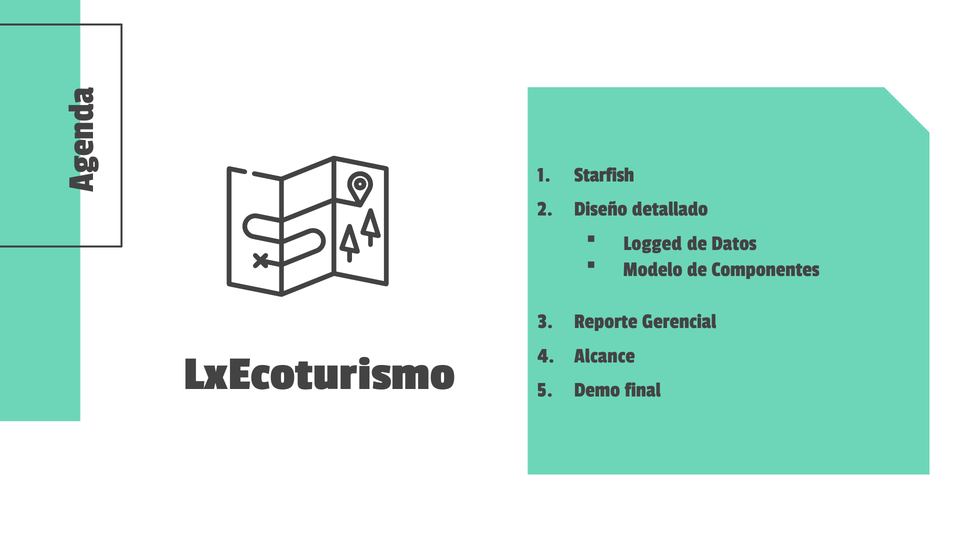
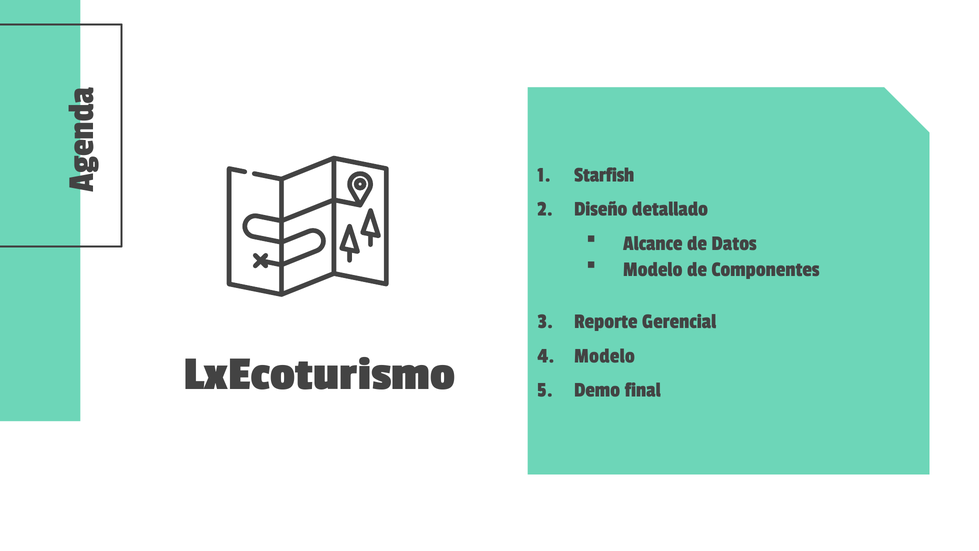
Logged: Logged -> Alcance (653, 243)
Alcance: Alcance -> Modelo (604, 355)
